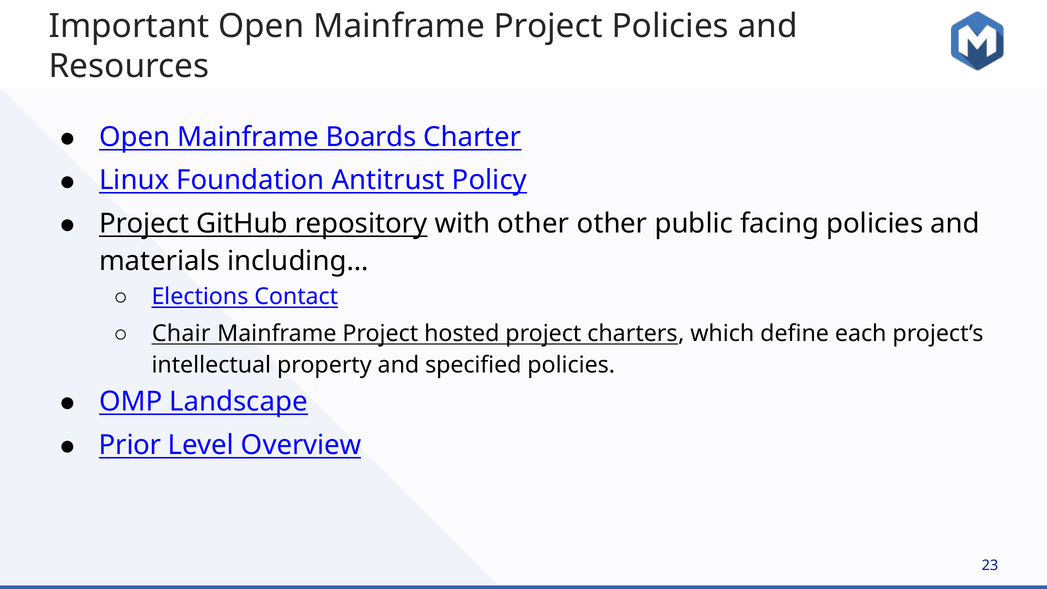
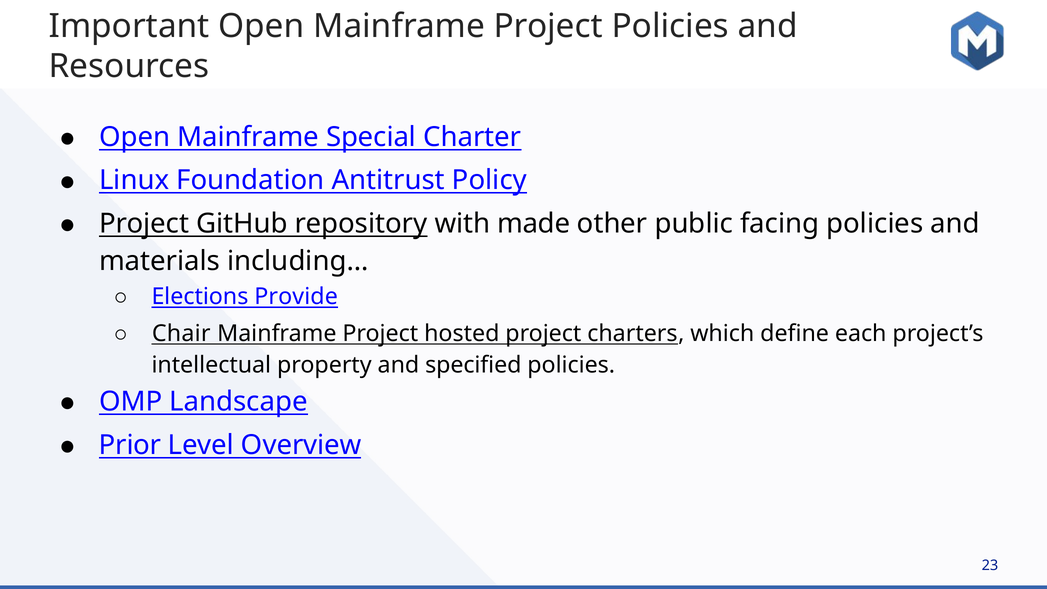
Boards: Boards -> Special (371, 137)
with other: other -> made (534, 224)
Contact: Contact -> Provide (296, 297)
